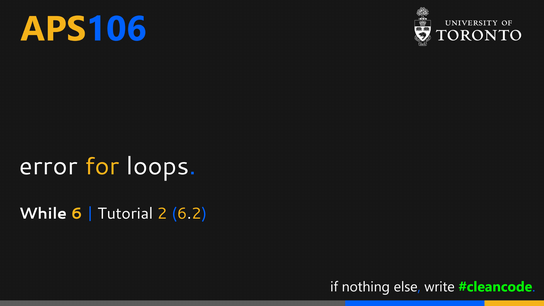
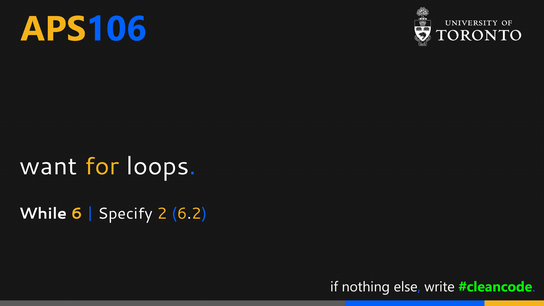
error: error -> want (48, 166)
Tutorial: Tutorial -> Specify (125, 214)
